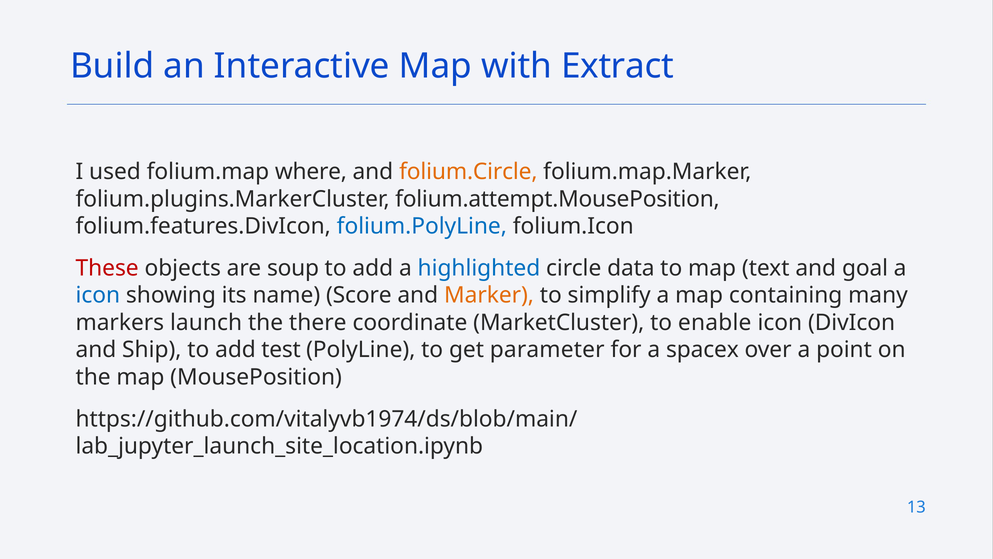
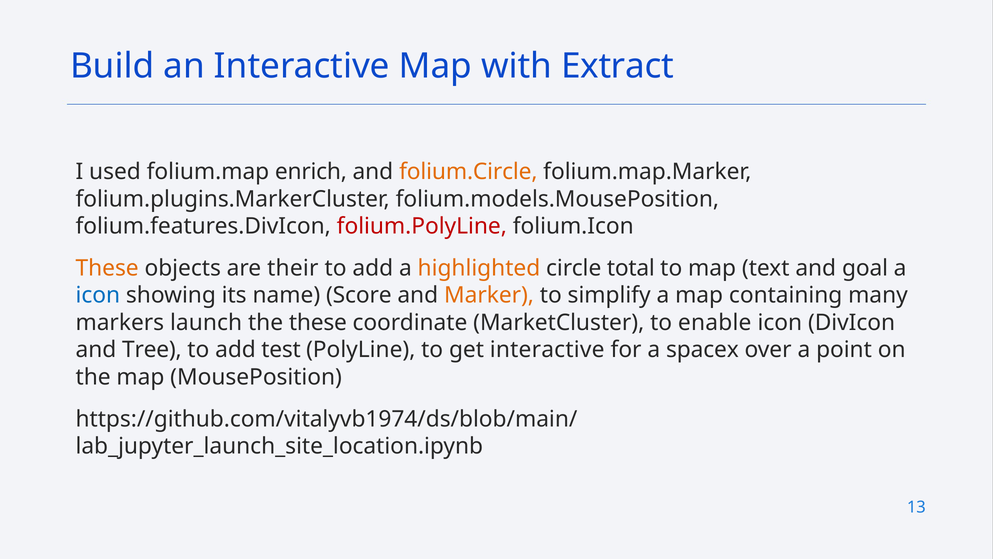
where: where -> enrich (311, 172)
folium.attempt.MousePosition: folium.attempt.MousePosition -> folium.models.MousePosition (557, 199)
folium.PolyLine colour: blue -> red (422, 226)
These colour: red -> orange (107, 268)
soup: soup -> their (293, 268)
highlighted colour: blue -> orange (479, 268)
data: data -> total (631, 268)
the there: there -> these (318, 322)
Ship: Ship -> Tree (152, 350)
get parameter: parameter -> interactive (547, 350)
